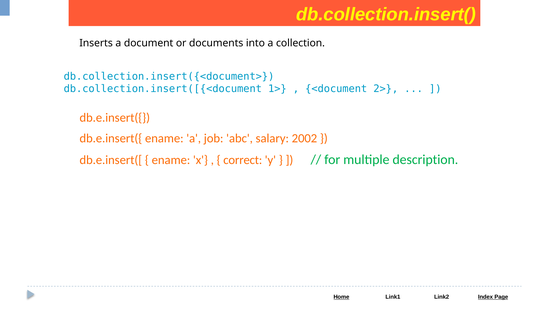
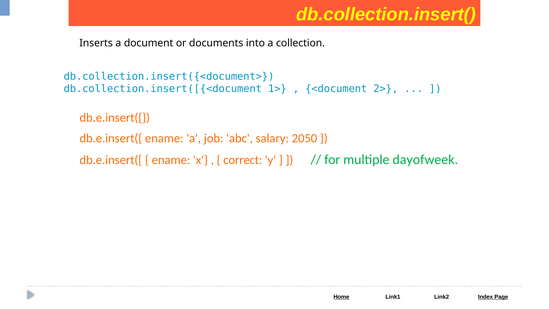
2002: 2002 -> 2050 (304, 138)
description: description -> dayofweek (425, 160)
